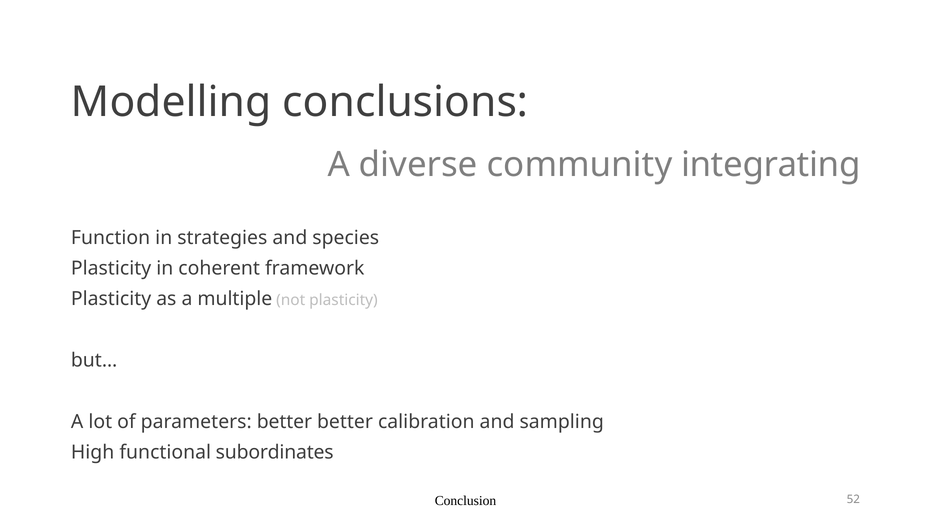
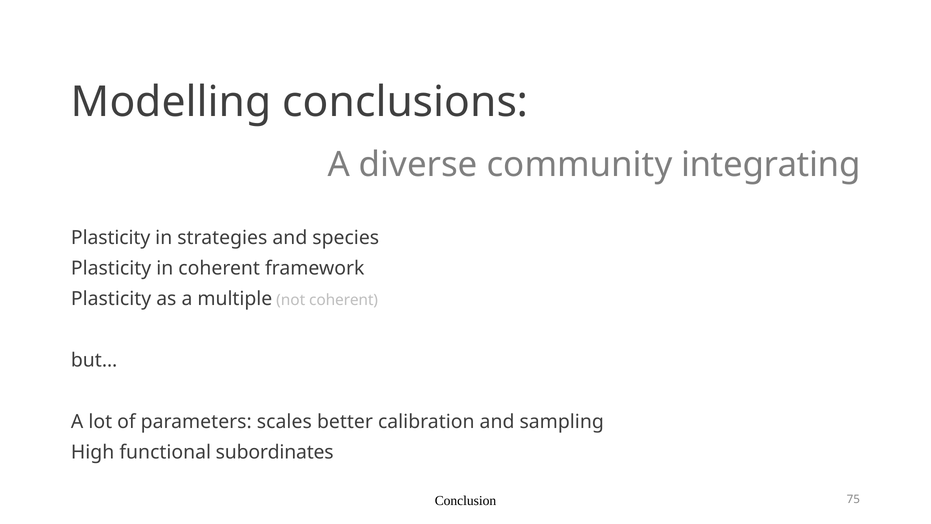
Function: Function -> Plasticity (111, 238)
not plasticity: plasticity -> coherent (344, 300)
parameters better: better -> scales (284, 421)
52: 52 -> 75 (853, 499)
